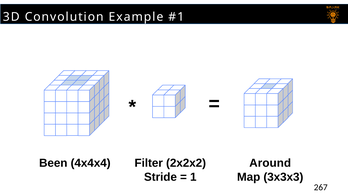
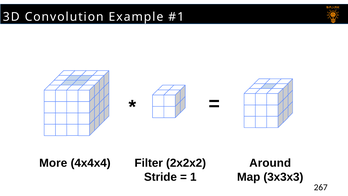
Been: Been -> More (53, 163)
